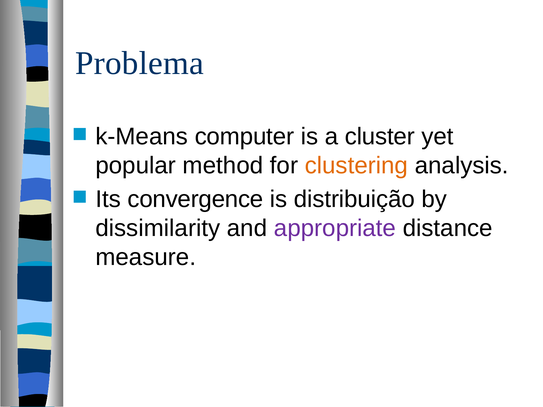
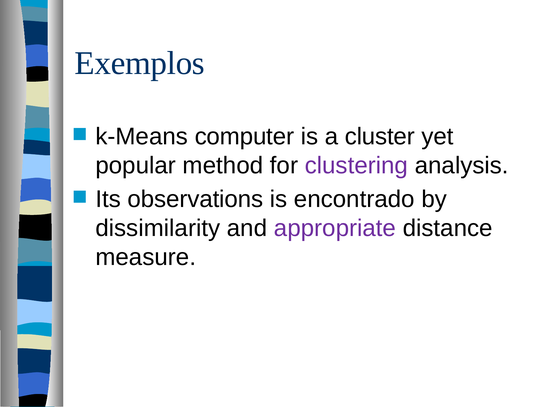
Problema: Problema -> Exemplos (140, 63)
clustering colour: orange -> purple (356, 165)
convergence: convergence -> observations (195, 199)
distribuição: distribuição -> encontrado (354, 199)
